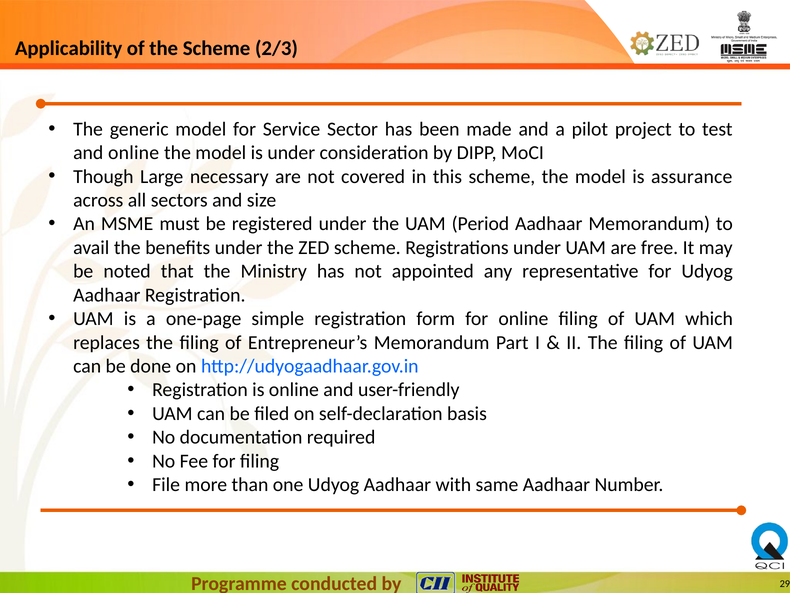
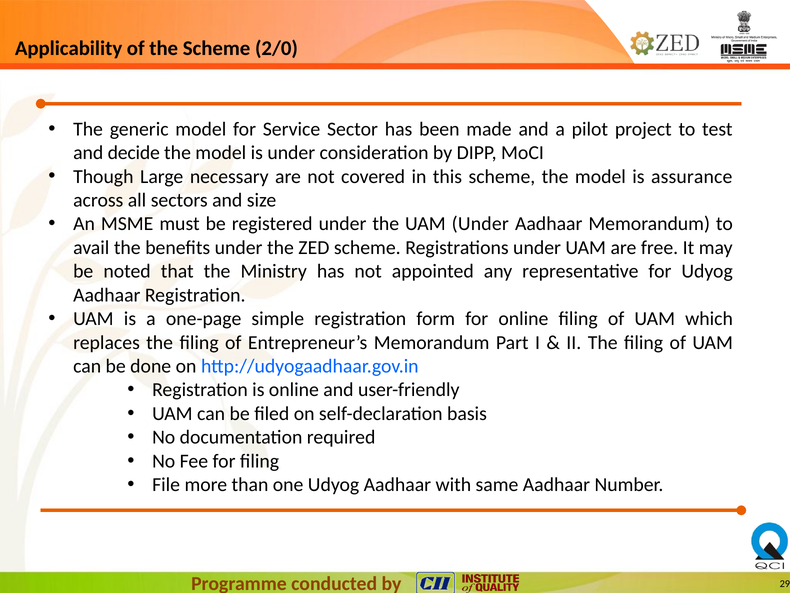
2/3: 2/3 -> 2/0 (276, 48)
and online: online -> decide (134, 153)
UAM Period: Period -> Under (480, 224)
